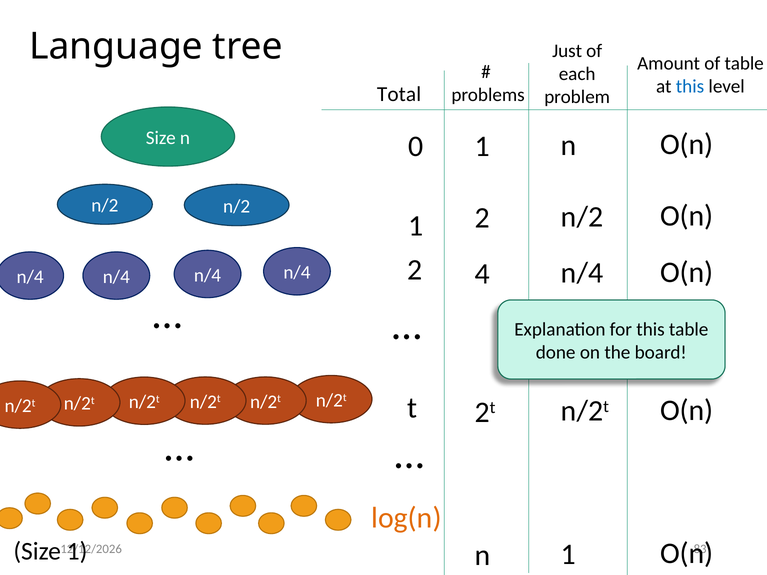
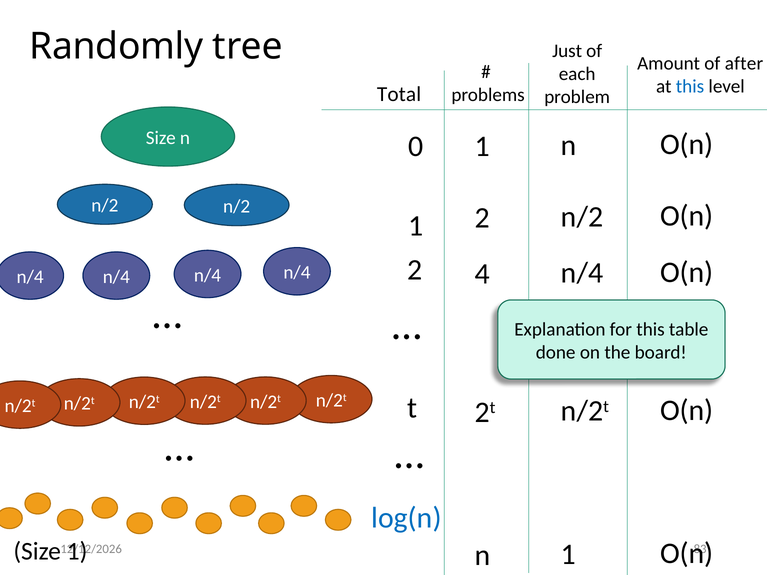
Language: Language -> Randomly (116, 46)
of table: table -> after (744, 63)
log(n colour: orange -> blue (406, 518)
